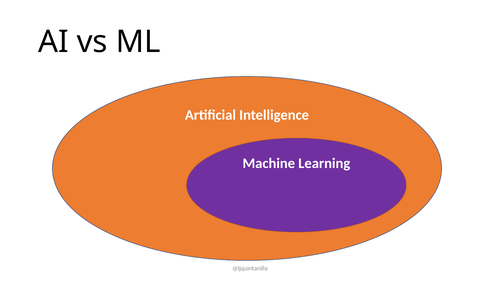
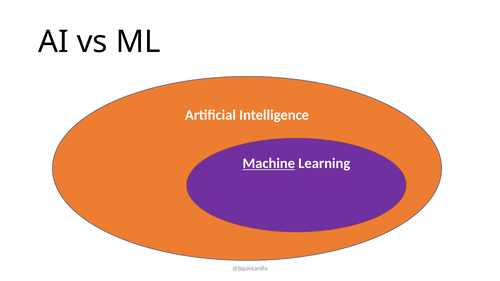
Machine underline: none -> present (269, 164)
